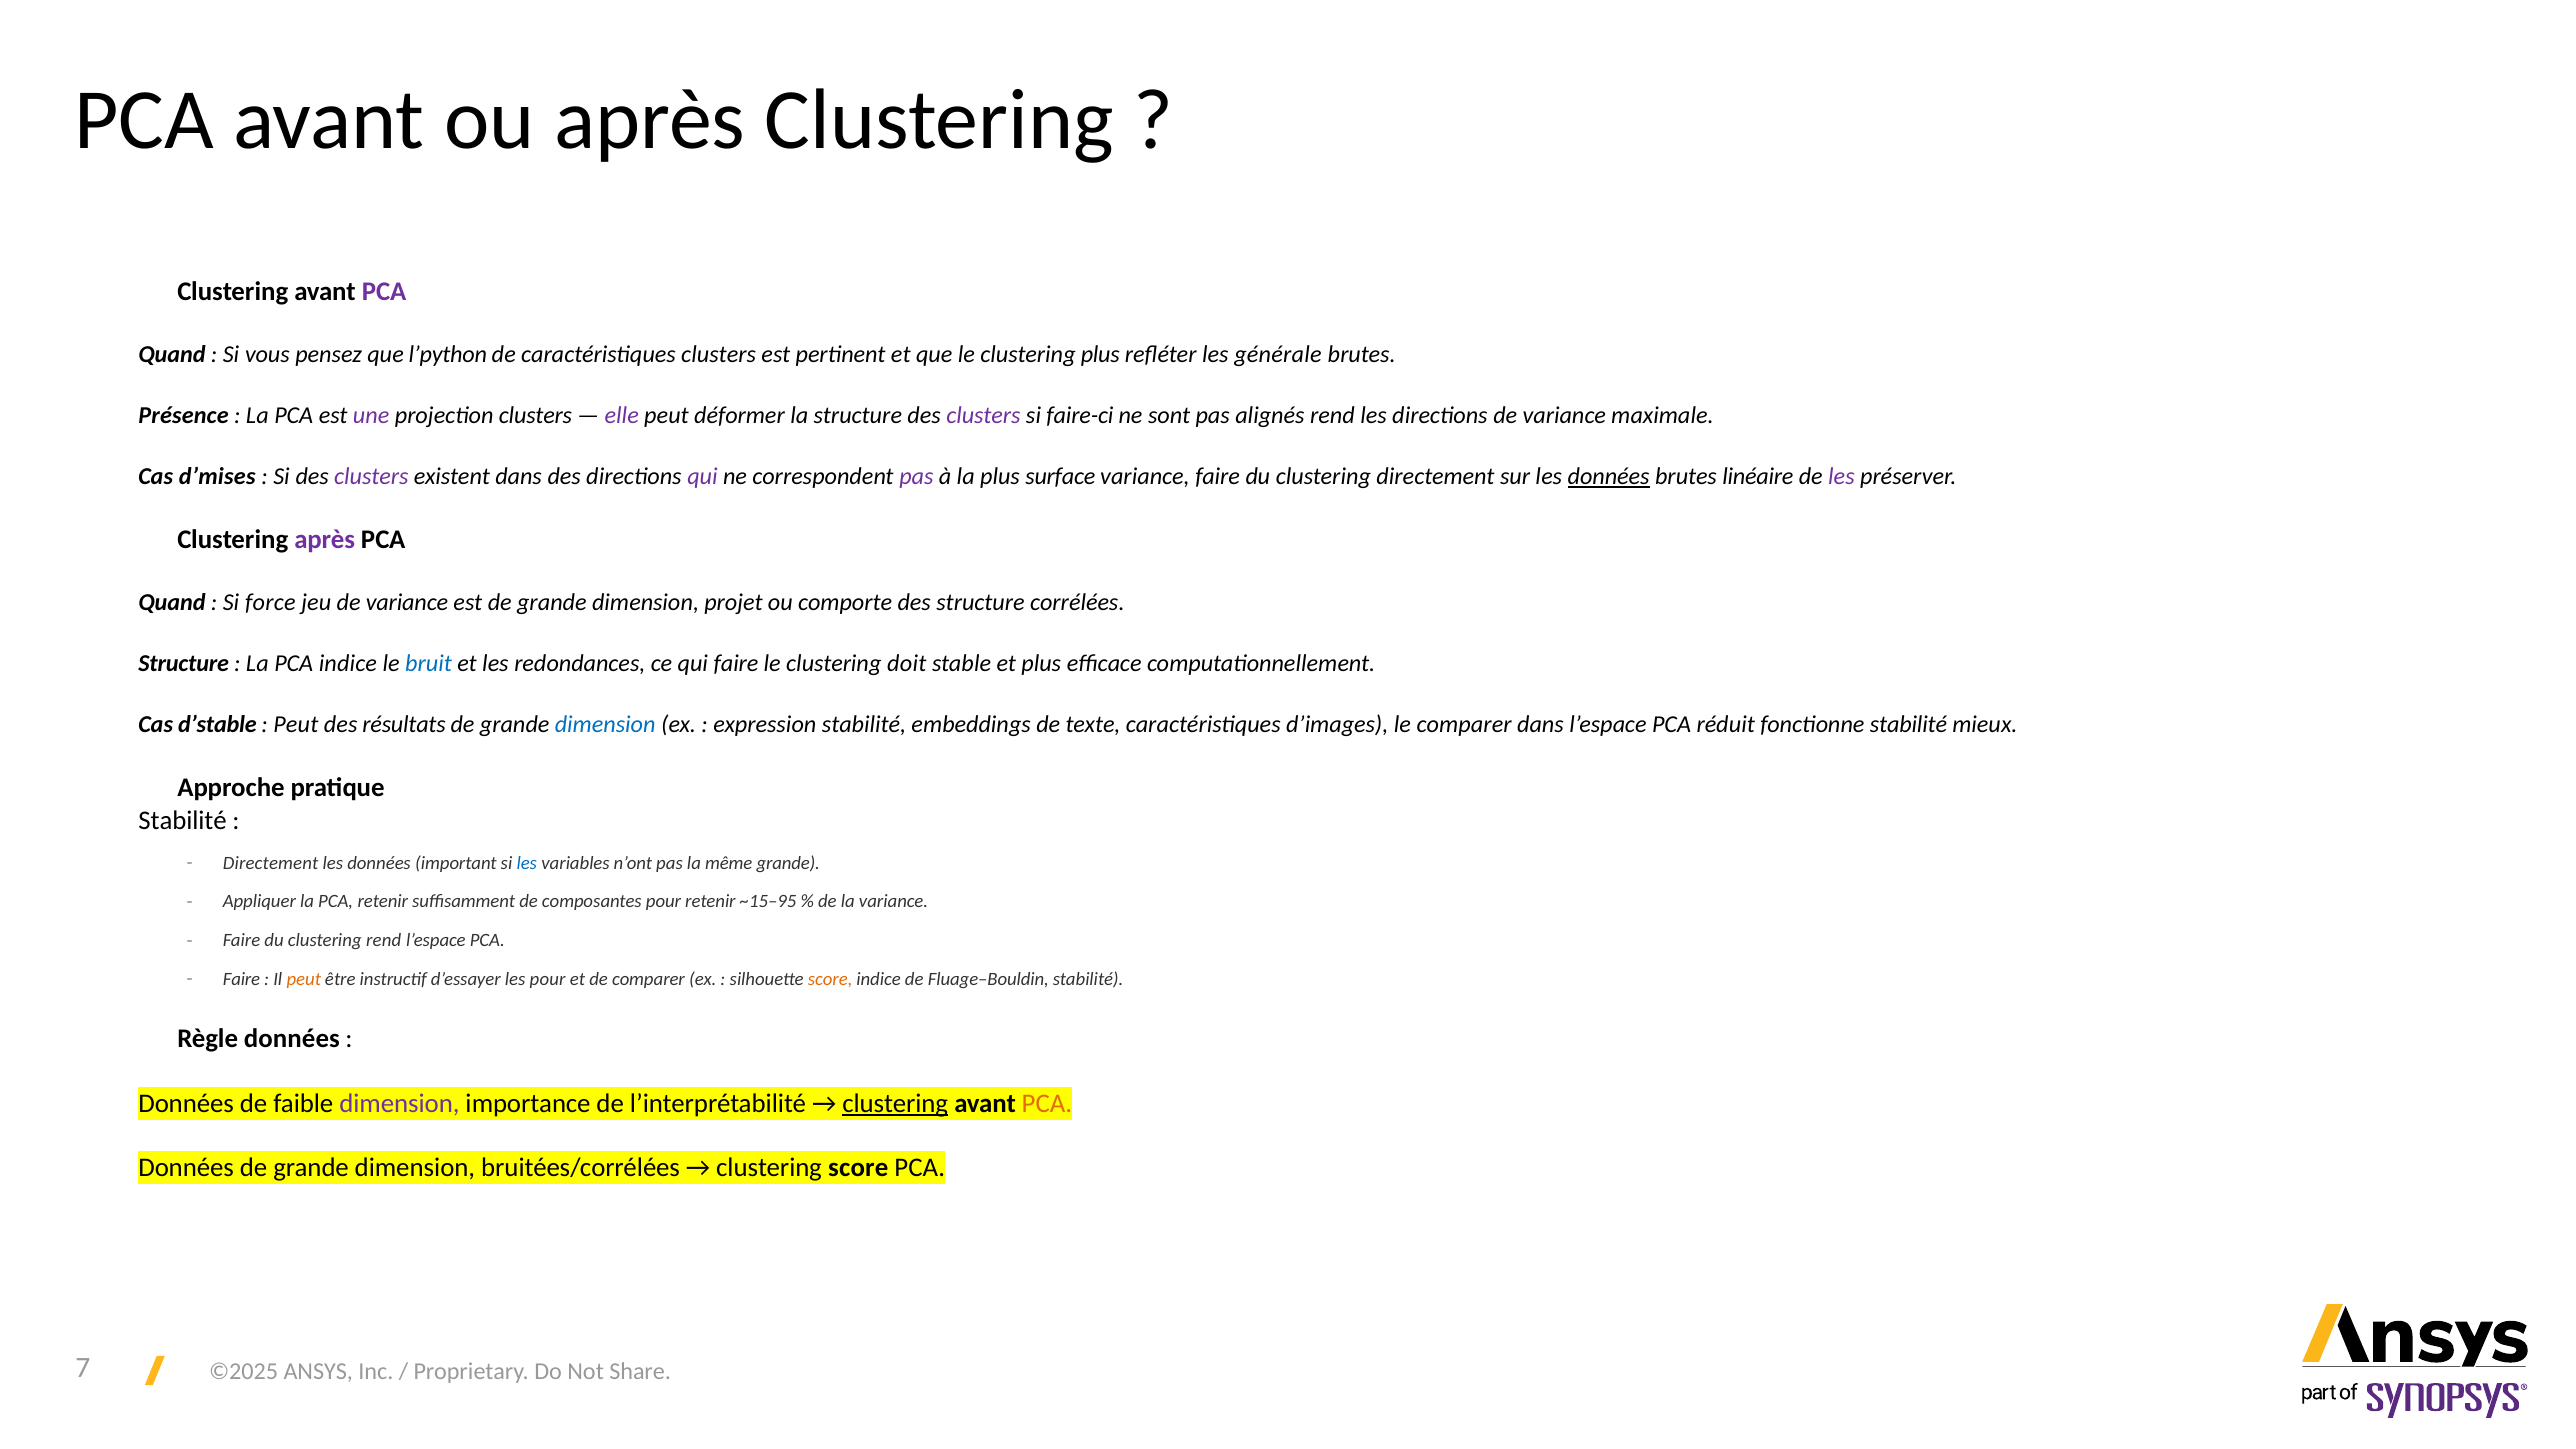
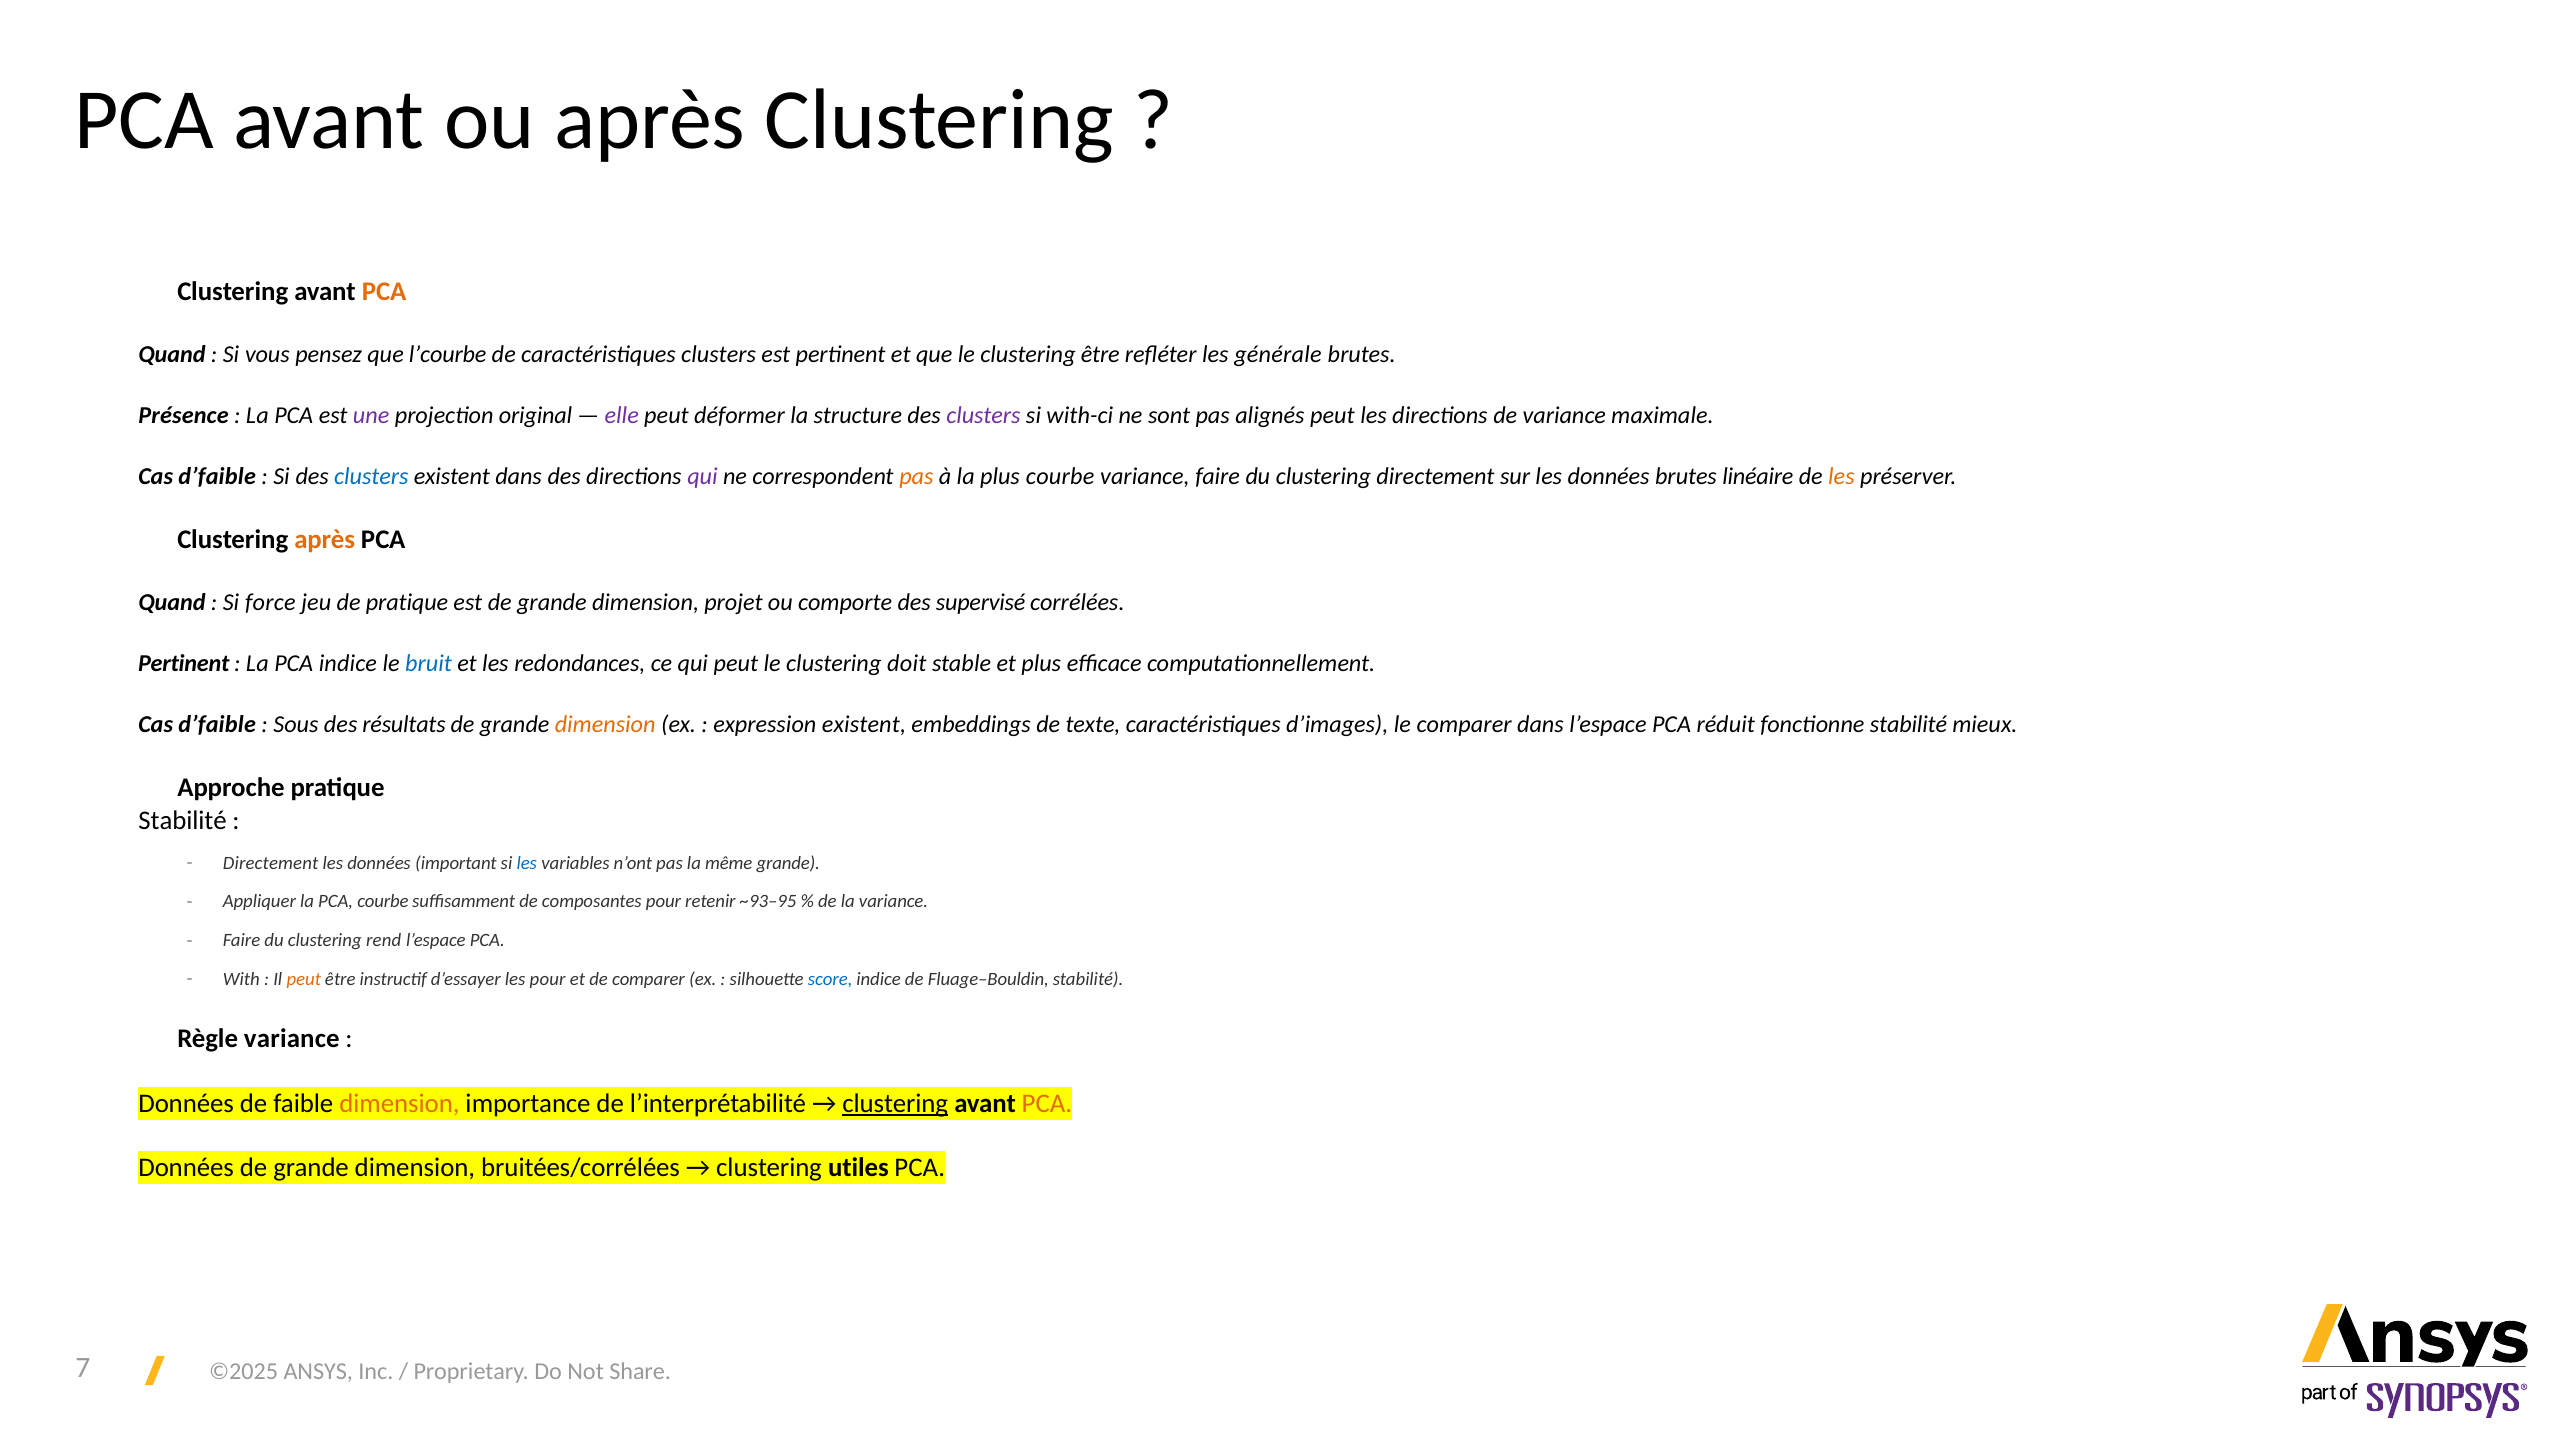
PCA colour: purple -> orange (384, 292)
l’python: l’python -> l’courbe (448, 354)
clustering plus: plus -> être (1100, 354)
projection clusters: clusters -> original (536, 416)
faire-ci: faire-ci -> with-ci (1080, 416)
alignés rend: rend -> peut (1332, 416)
d’mises: d’mises -> d’faible (217, 477)
clusters colour: purple -> blue (371, 477)
pas colour: purple -> orange (916, 477)
plus surface: surface -> courbe (1060, 477)
données underline: present -> none (1609, 477)
les colour: purple -> orange (1841, 477)
après colour: purple -> orange (325, 540)
jeu de variance: variance -> pratique (407, 602)
des structure: structure -> supervisé (981, 602)
Structure: Structure -> Pertinent (184, 664)
qui faire: faire -> peut (736, 664)
d’stable: d’stable -> d’faible (217, 725)
Peut: Peut -> Sous (296, 725)
dimension colour: blue -> orange (605, 725)
expression stabilité: stabilité -> existent (864, 725)
PCA retenir: retenir -> courbe (383, 902)
~15–95: ~15–95 -> ~93–95 (768, 902)
Faire: Faire -> With (241, 979)
score colour: orange -> blue (830, 979)
données: données -> variance (292, 1039)
dimension colour: purple -> orange (399, 1104)
clustering score: score -> utiles (858, 1168)
